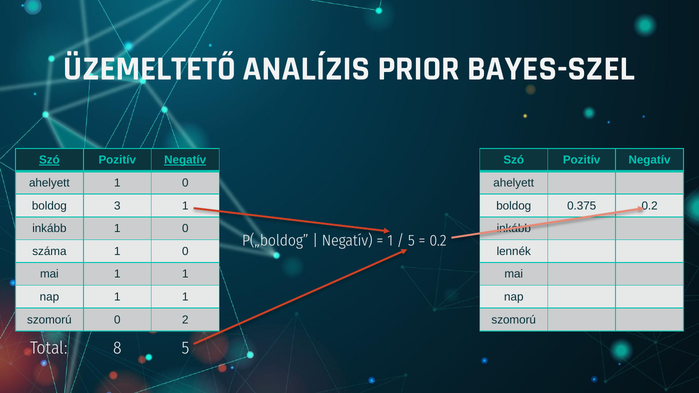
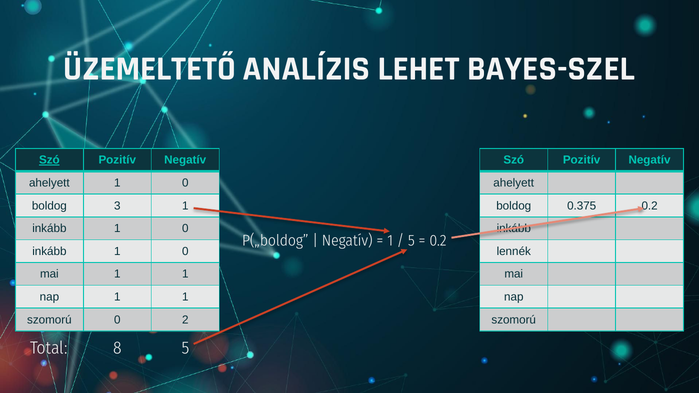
PRIOR: PRIOR -> LEHET (419, 69)
Negatív underline: present -> none (185, 160)
száma: száma -> inkább (49, 251)
